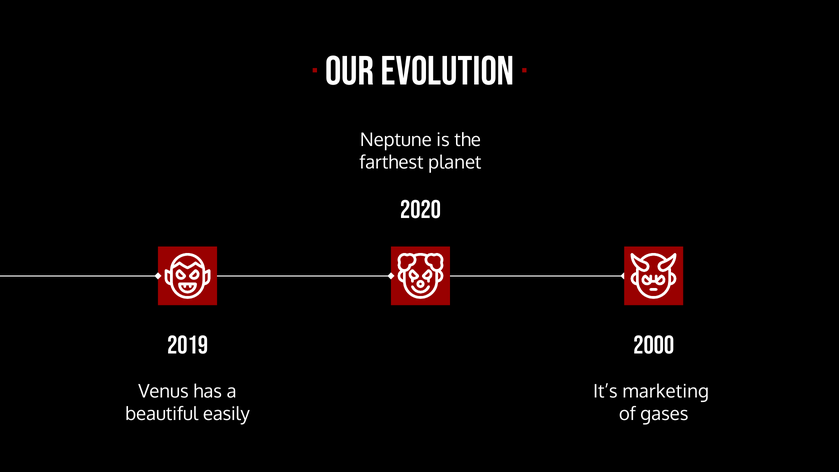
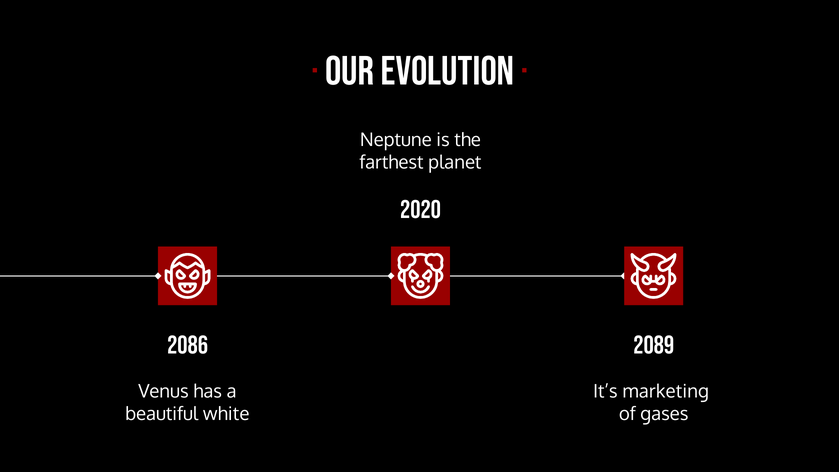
2019: 2019 -> 2086 (188, 345)
2000: 2000 -> 2089 (654, 345)
easily: easily -> white (226, 414)
